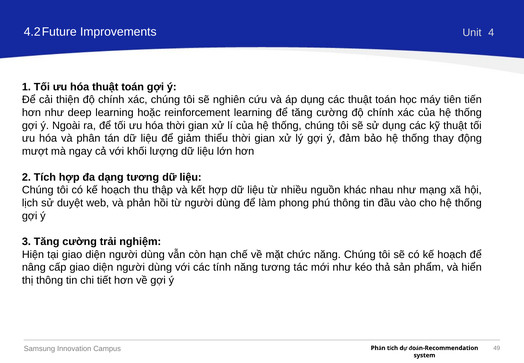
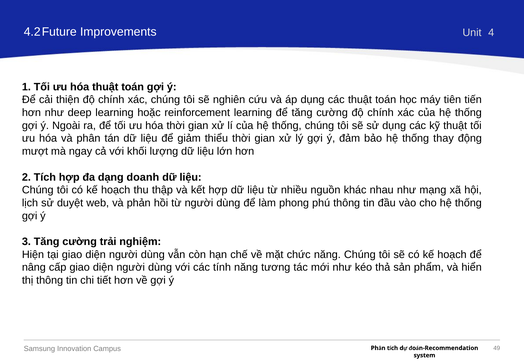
dạng tương: tương -> doanh (143, 177)
